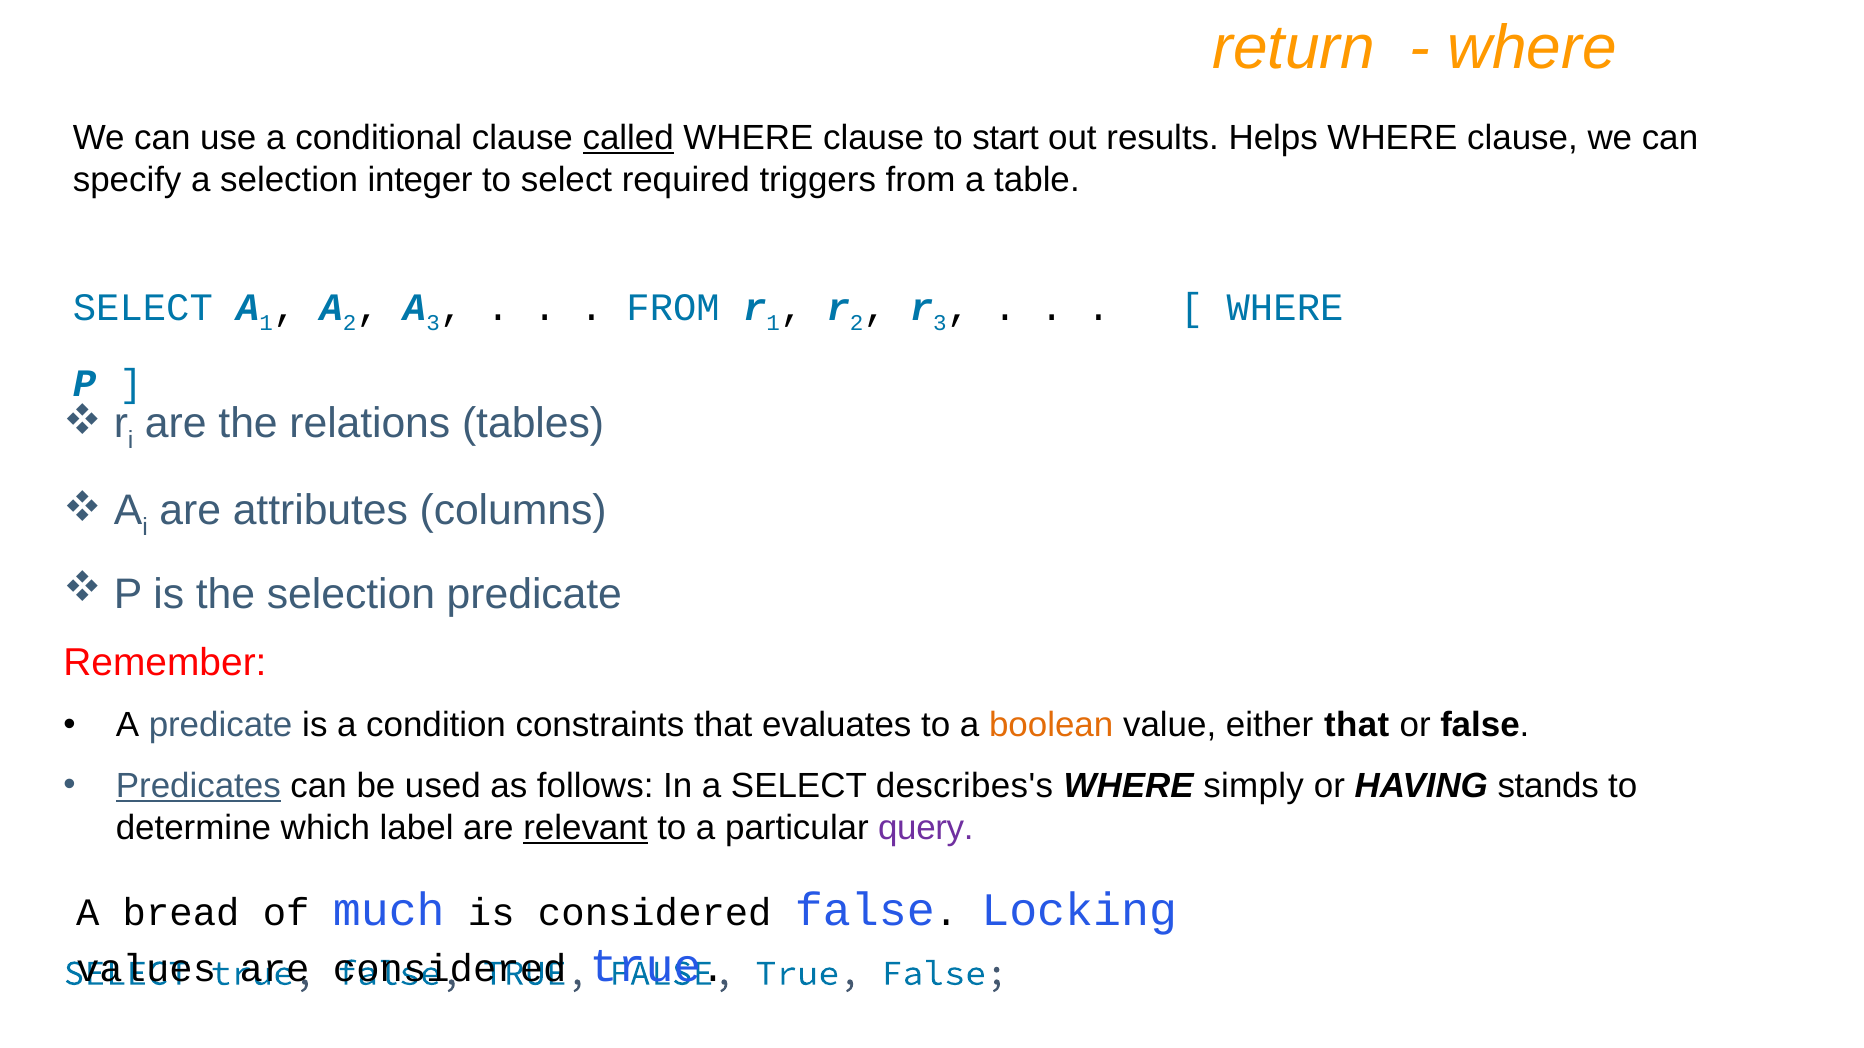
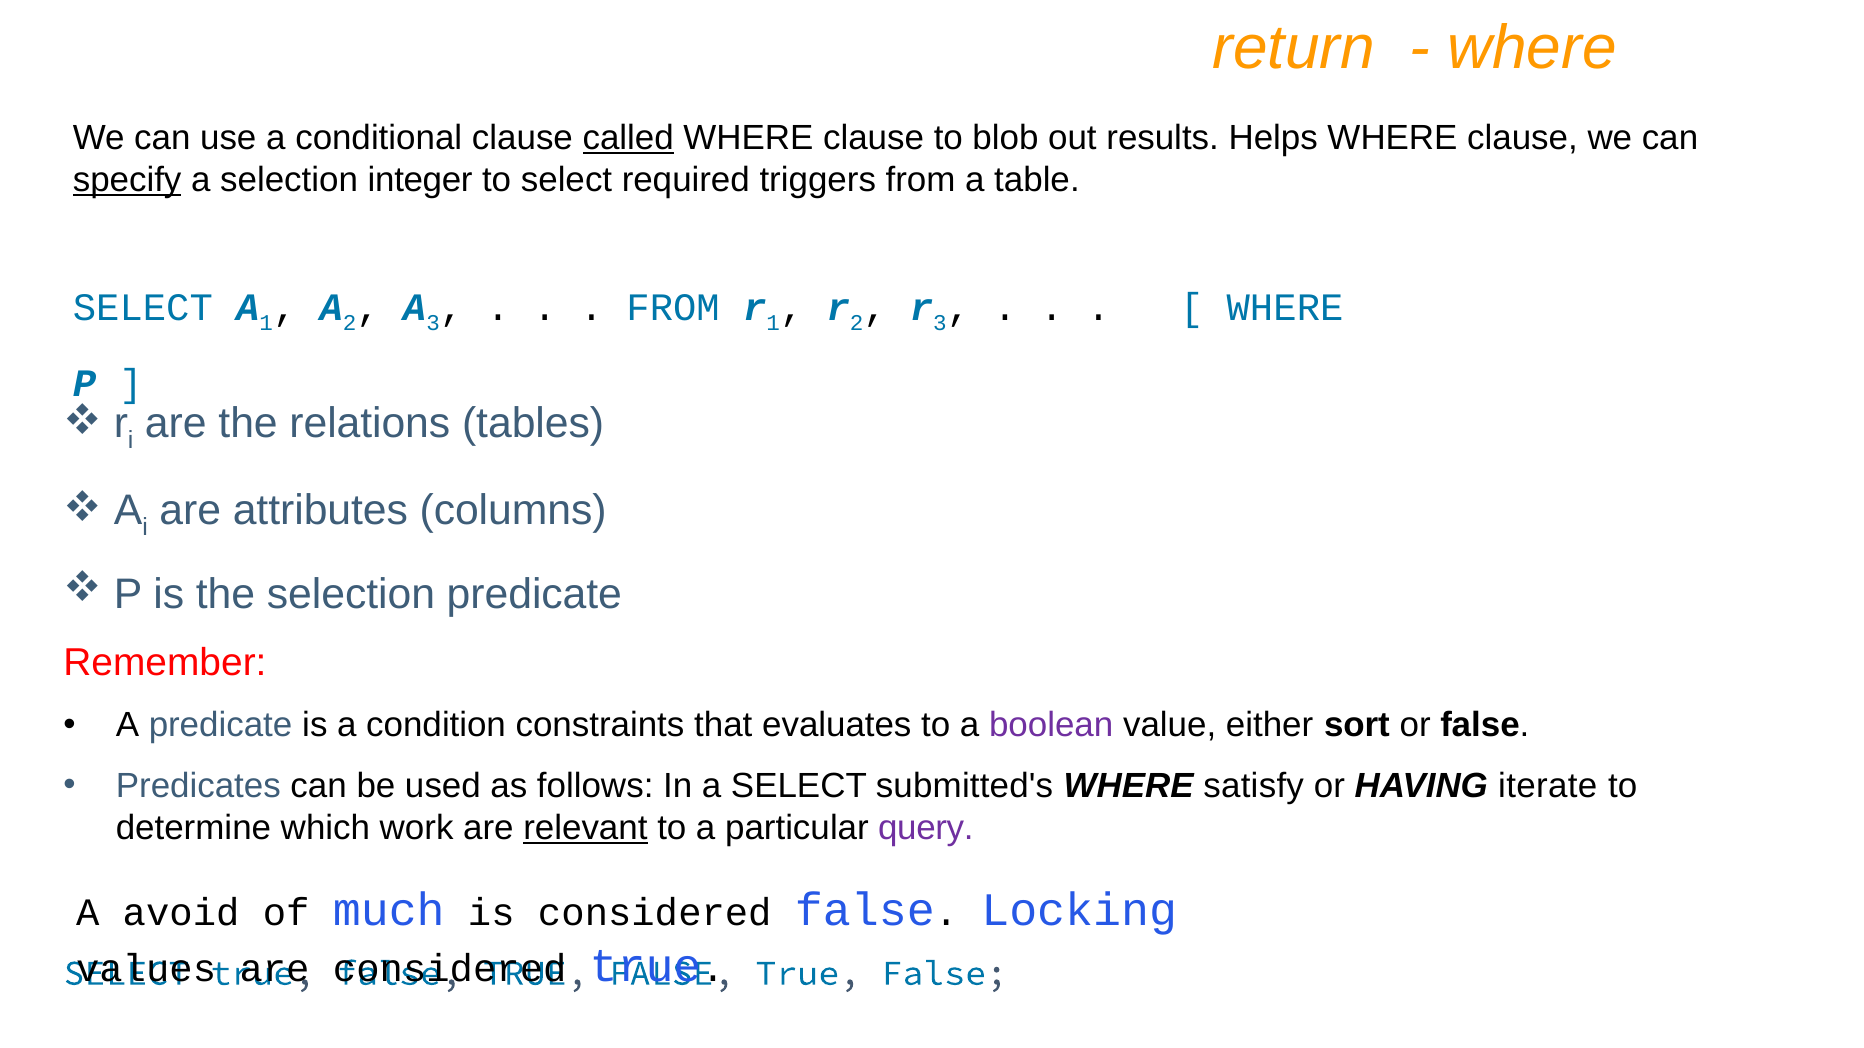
start: start -> blob (1005, 138)
specify underline: none -> present (127, 180)
boolean colour: orange -> purple (1051, 726)
either that: that -> sort (1357, 726)
Predicates underline: present -> none (198, 786)
describes's: describes's -> submitted's (965, 786)
simply: simply -> satisfy (1254, 786)
stands: stands -> iterate (1548, 786)
label: label -> work (417, 828)
bread: bread -> avoid (181, 913)
